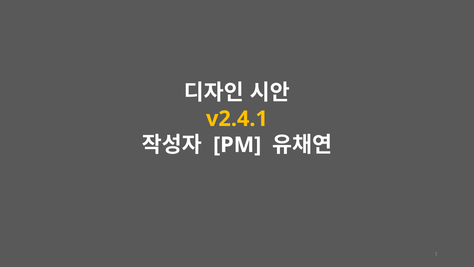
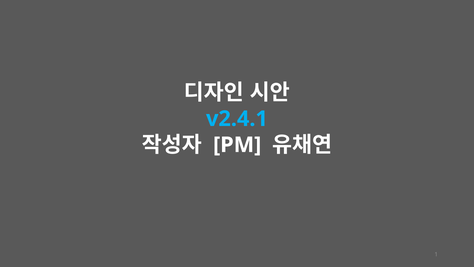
v2.4.1 colour: yellow -> light blue (237, 119)
